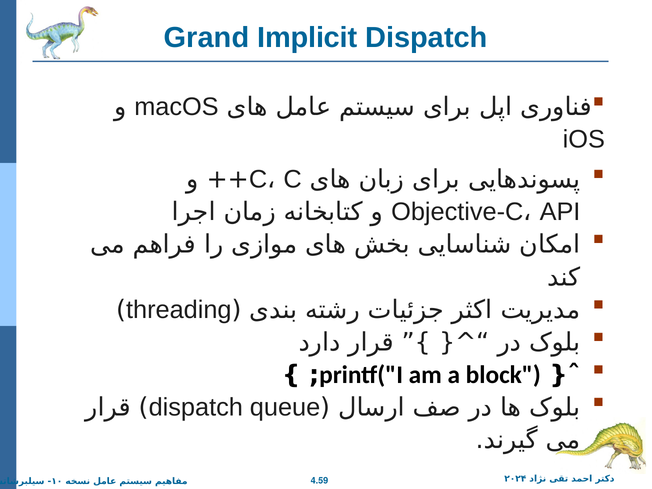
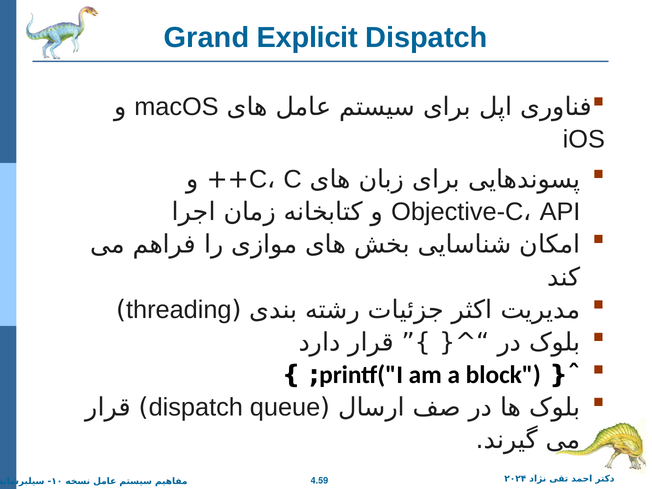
Implicit: Implicit -> Explicit (307, 38)
